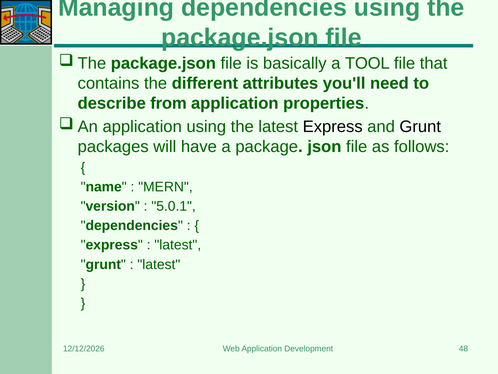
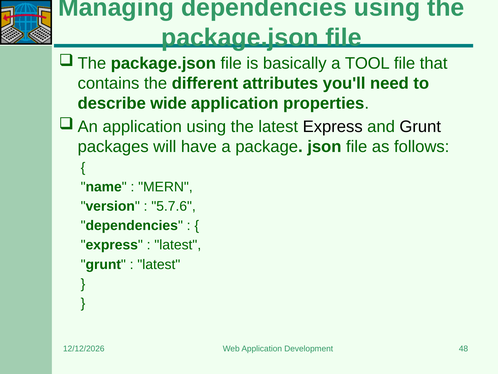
from: from -> wide (168, 103)
5.0.1: 5.0.1 -> 5.7.6 (174, 206)
